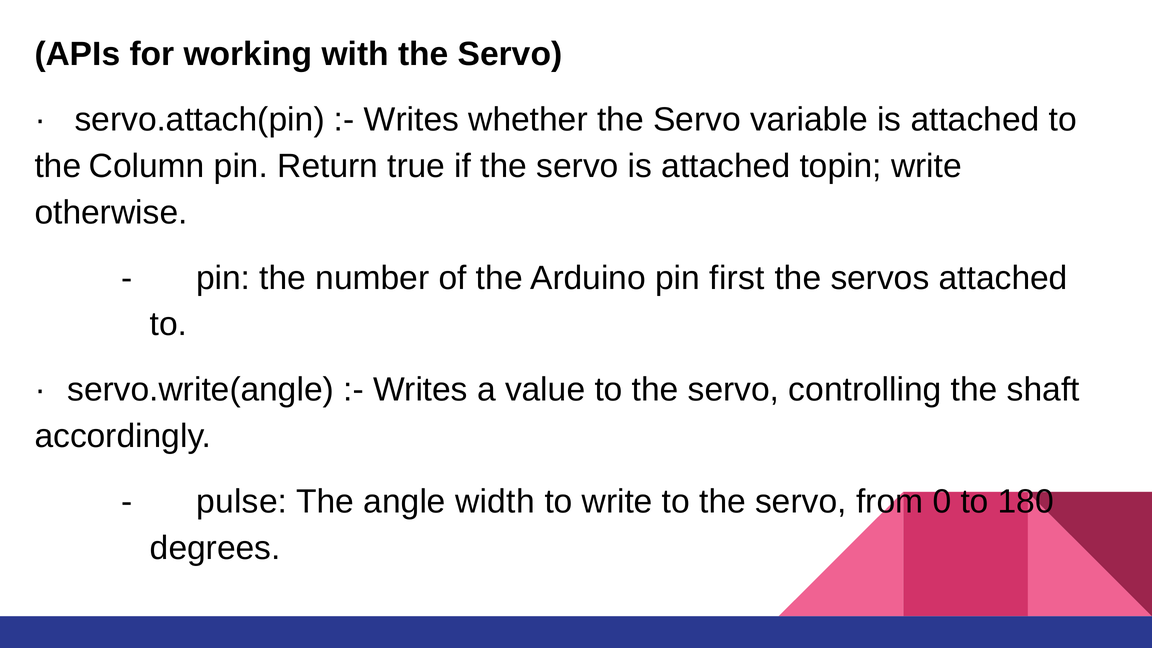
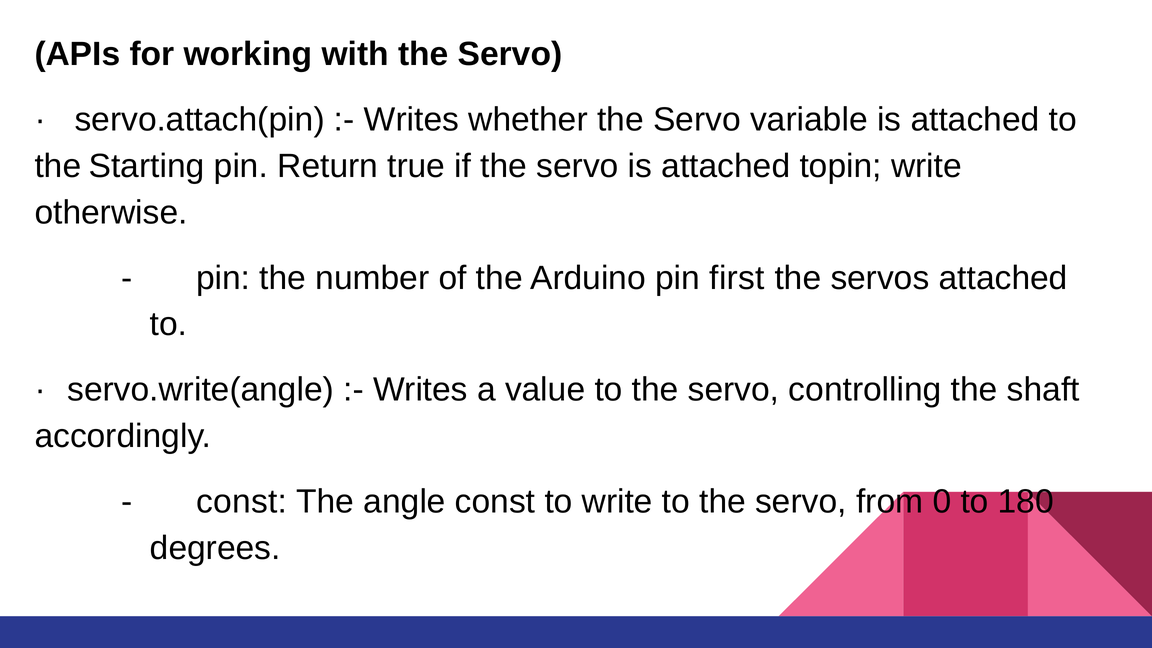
Column: Column -> Starting (147, 166)
pulse: pulse -> const (242, 502)
angle width: width -> const (495, 502)
